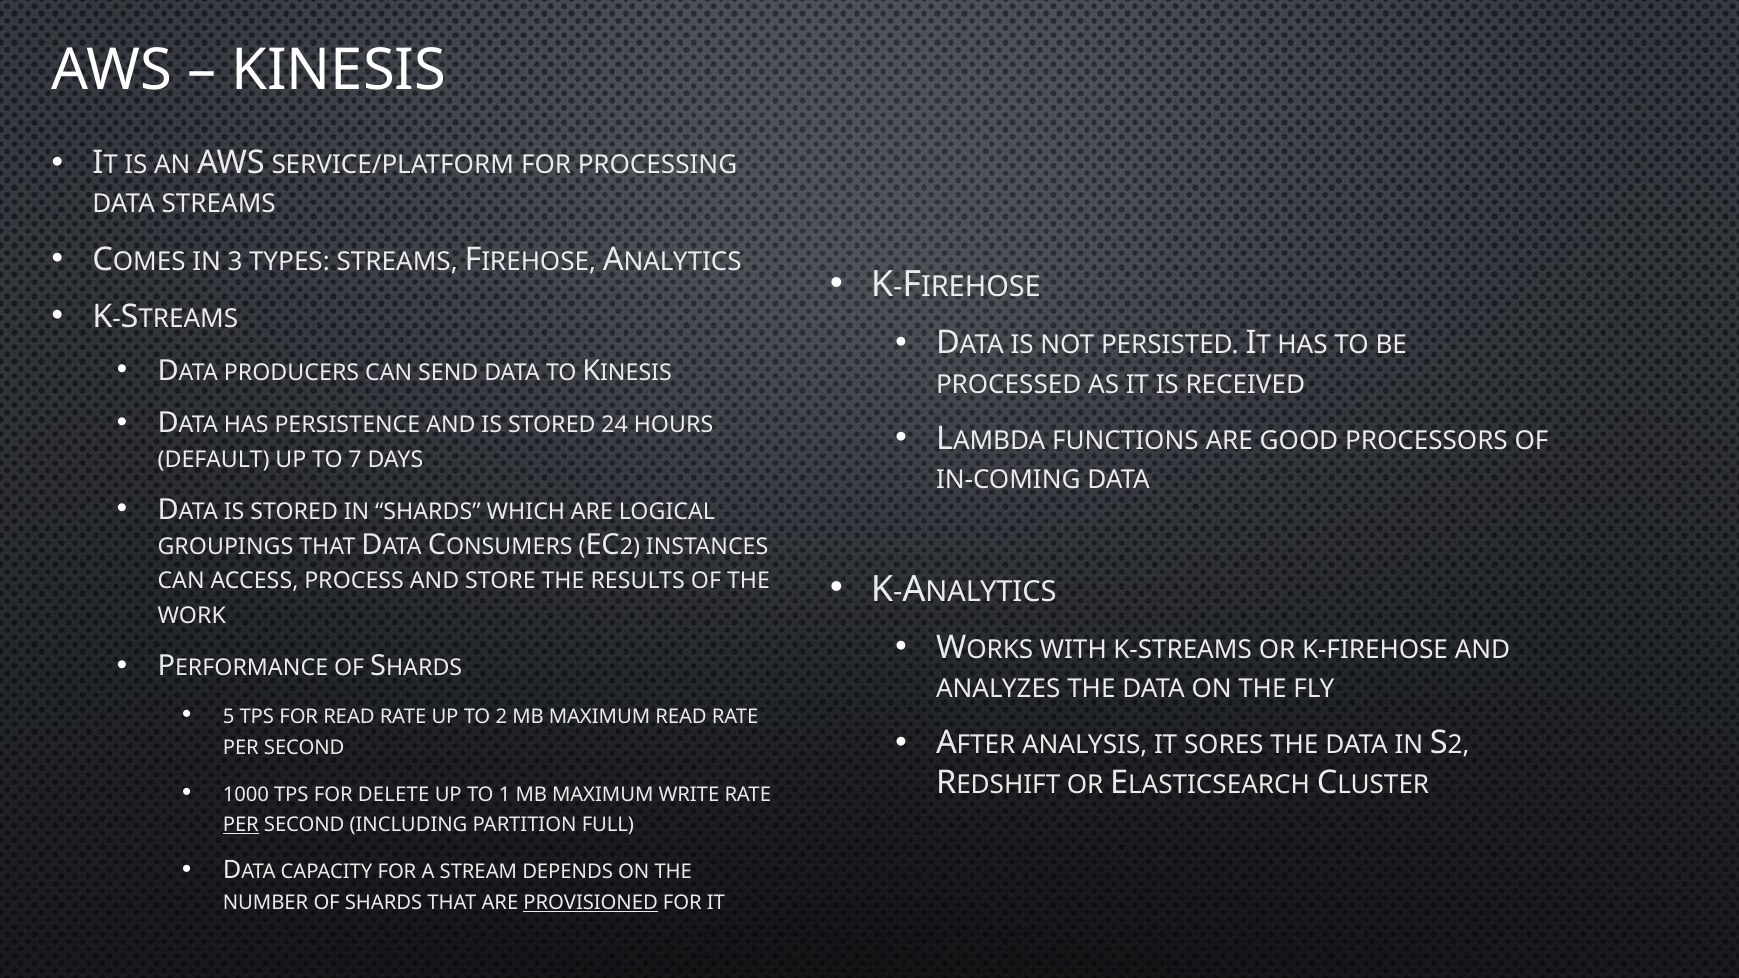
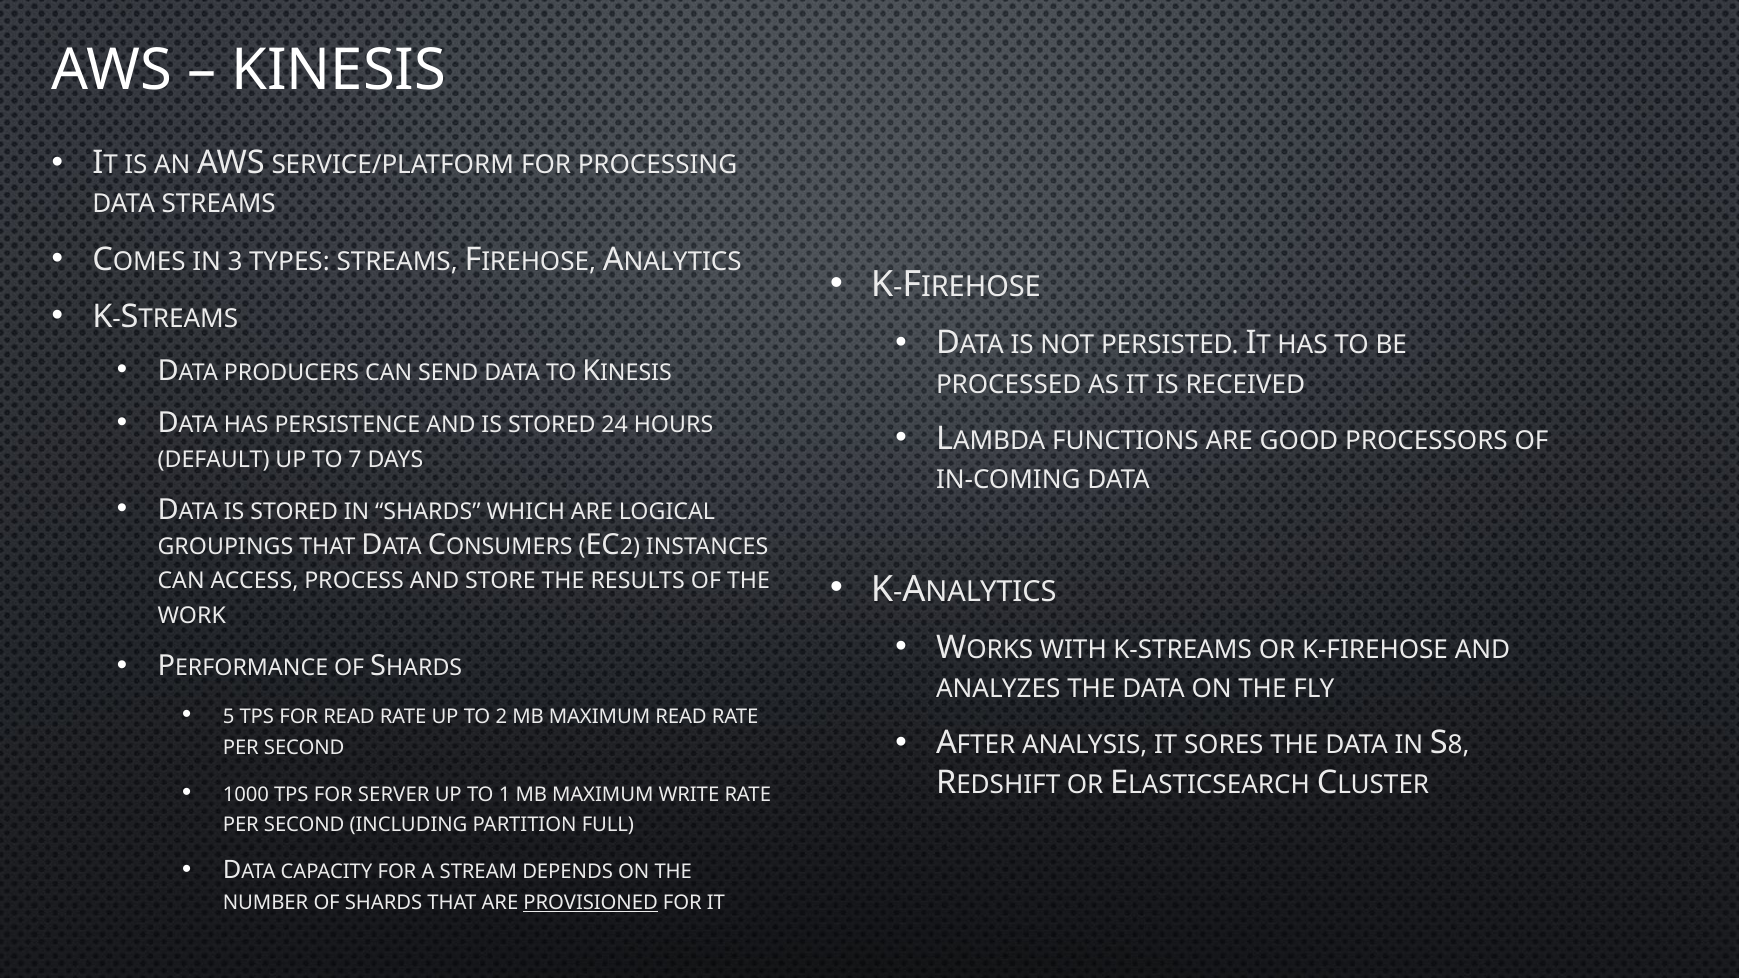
2: 2 -> 8 (1459, 745)
DELETE: DELETE -> SERVER (394, 795)
PER underline: present -> none (241, 825)
